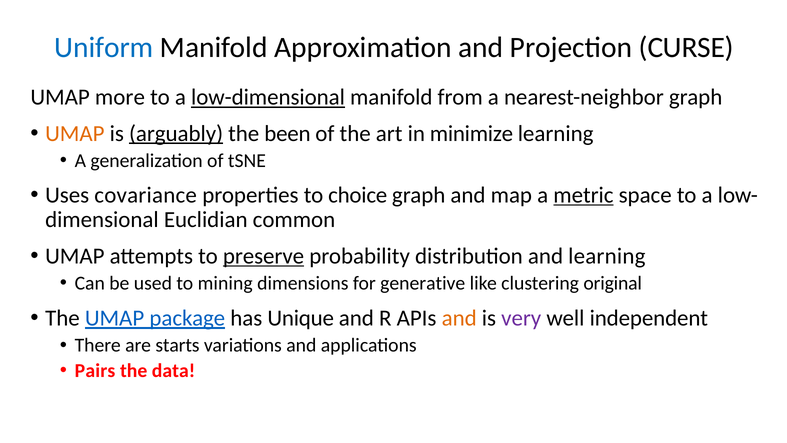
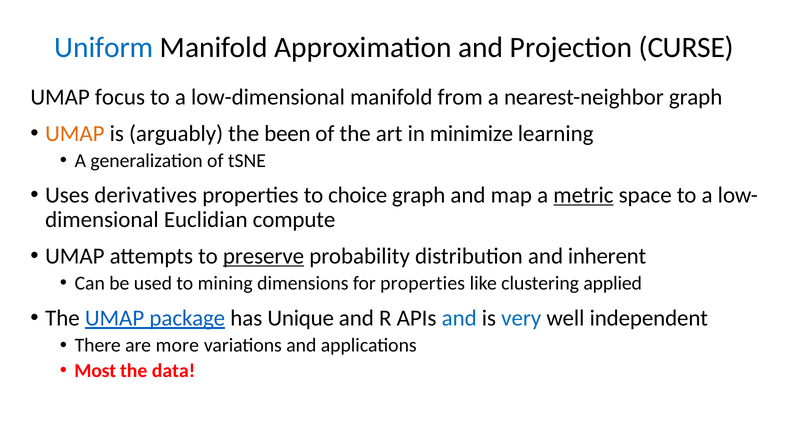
more: more -> focus (120, 97)
low-dimensional underline: present -> none (268, 97)
arguably underline: present -> none (176, 133)
covariance: covariance -> derivatives (146, 195)
common: common -> compute (294, 220)
and learning: learning -> inherent (607, 256)
for generative: generative -> properties (423, 283)
original: original -> applied (613, 283)
and colour: orange -> blue (459, 318)
very colour: purple -> blue (521, 318)
starts: starts -> more (177, 345)
Pairs: Pairs -> Most (95, 370)
